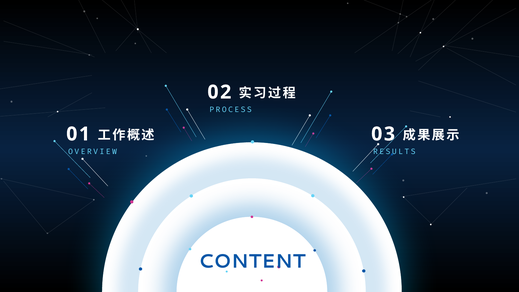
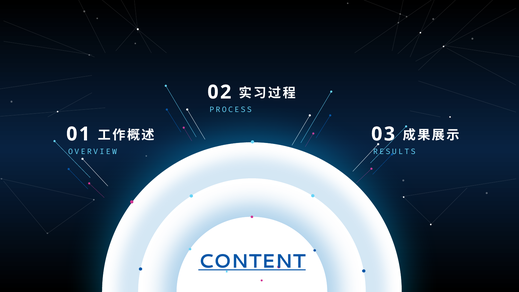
CONTENT underline: none -> present (252, 261)
